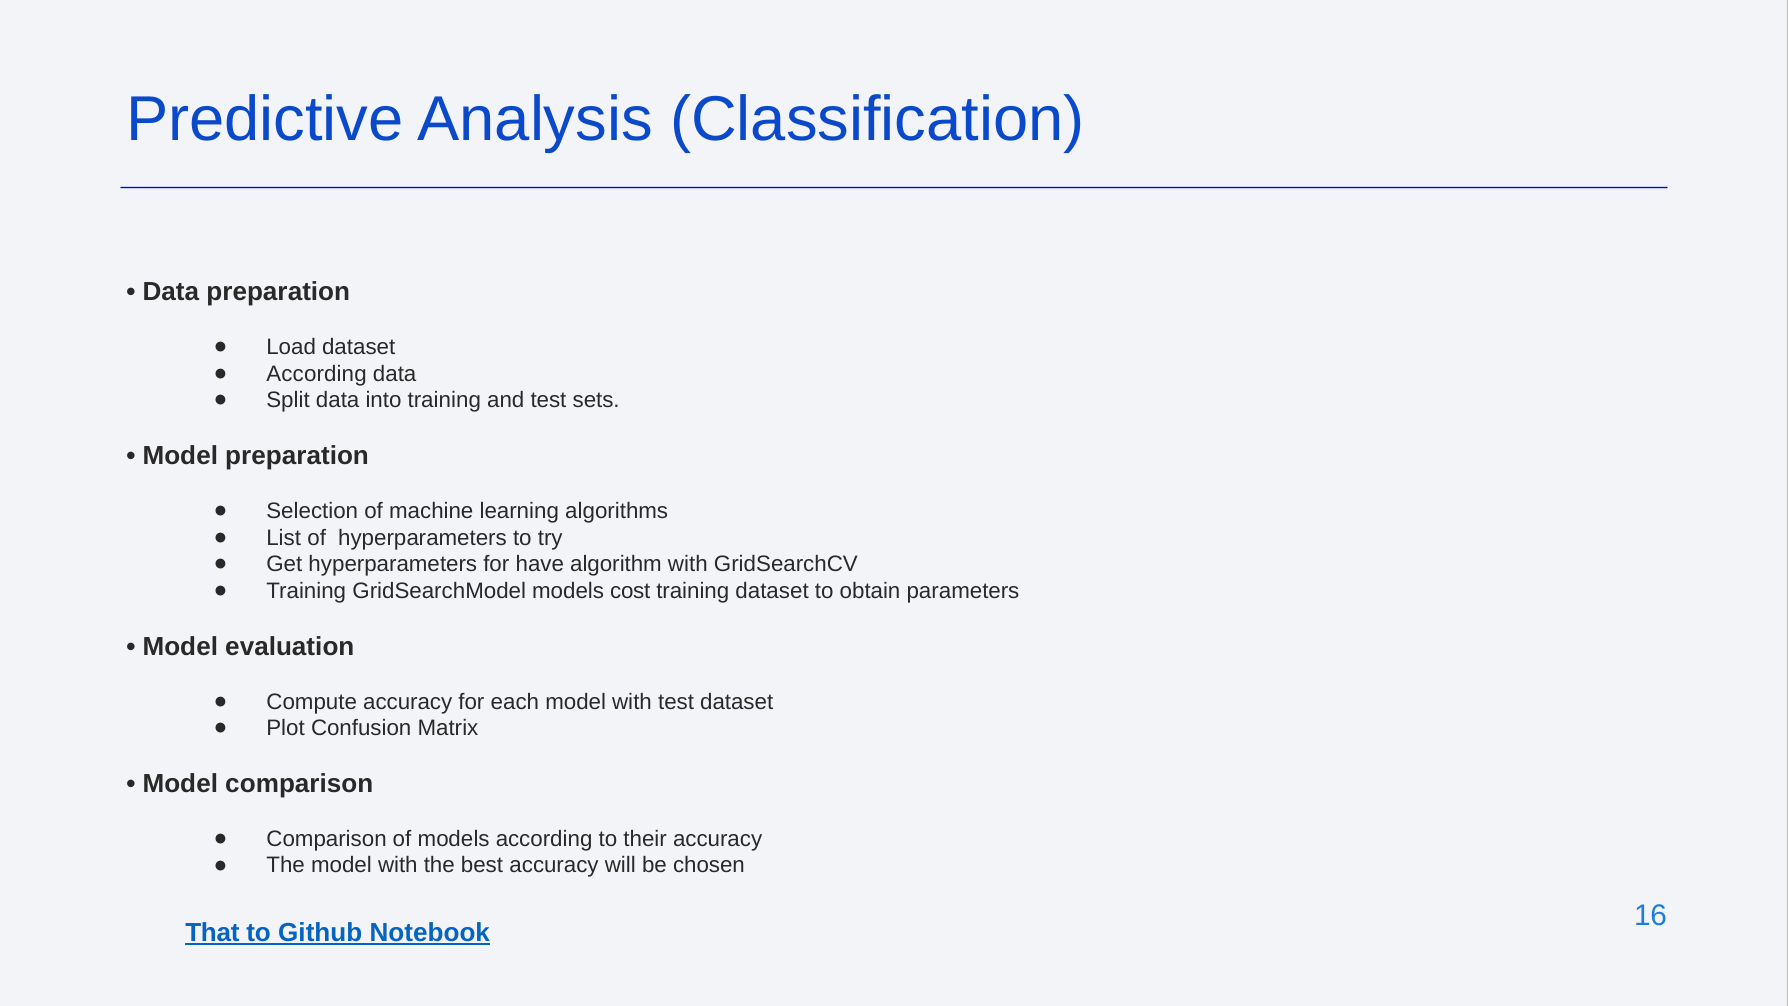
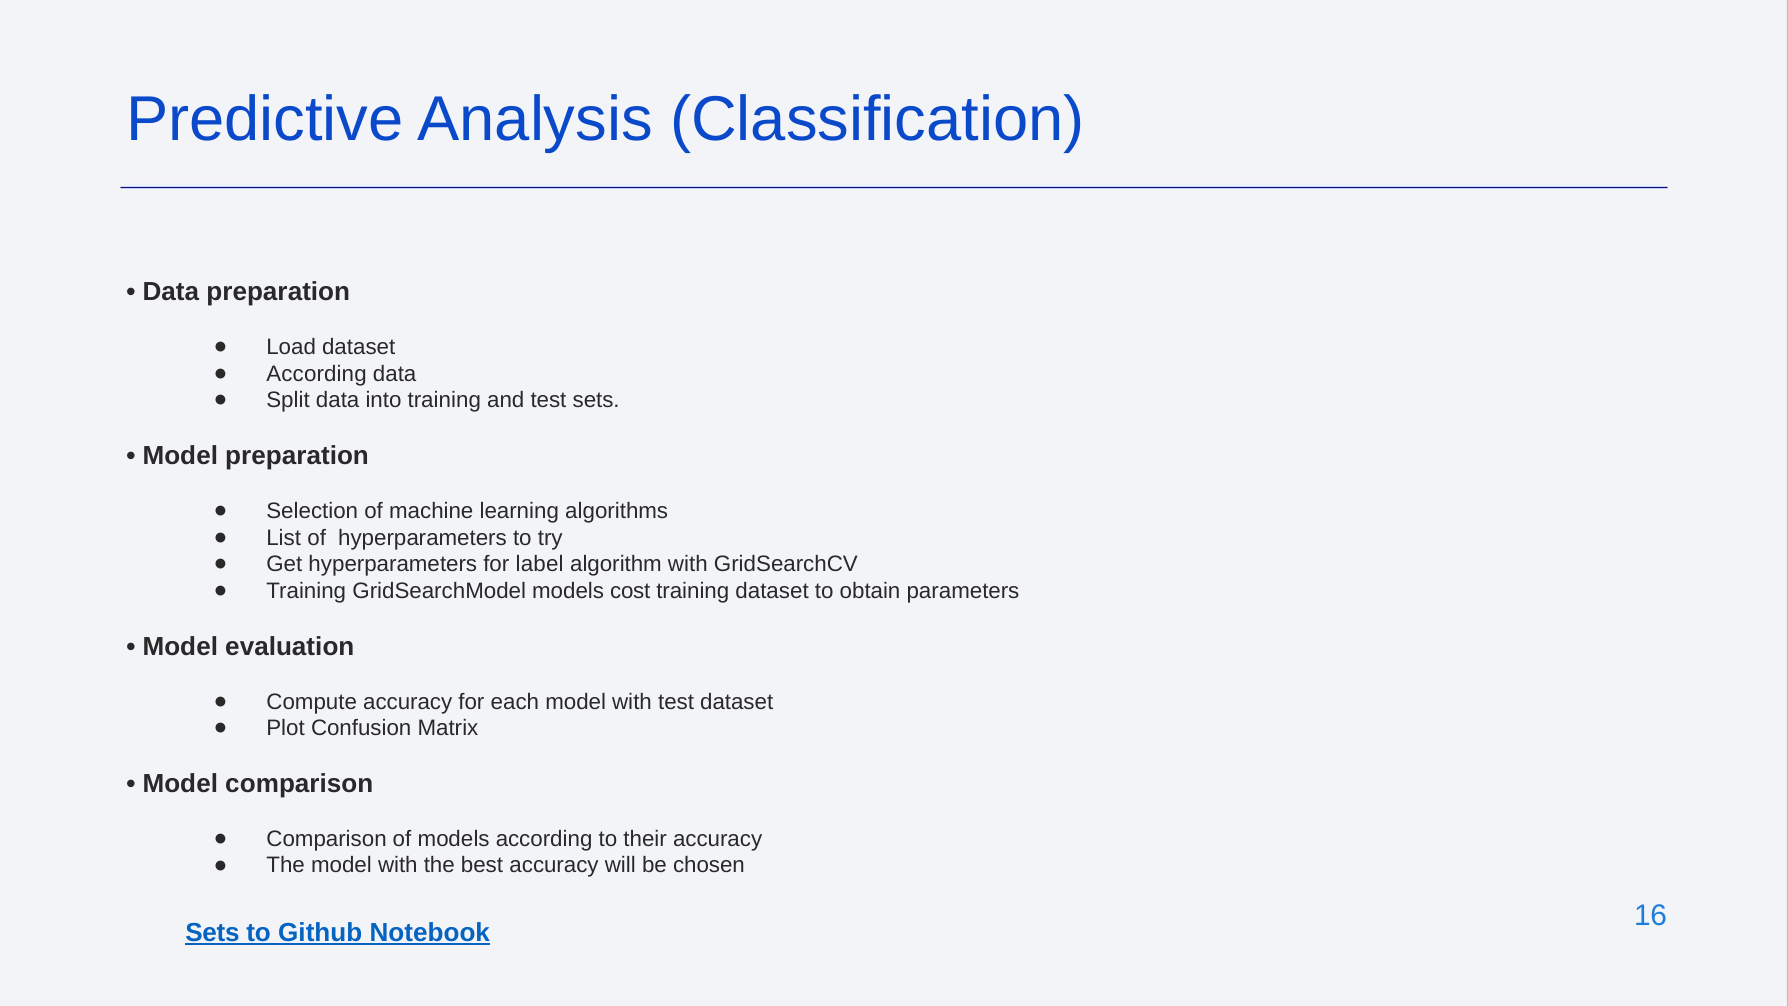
have: have -> label (540, 564)
That: That -> Sets (212, 932)
